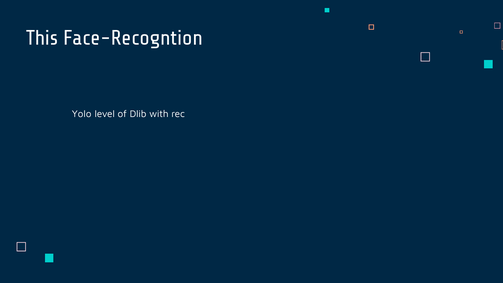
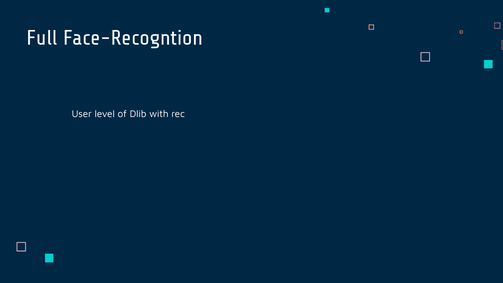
This: This -> Full (42, 38)
Yolo: Yolo -> User (82, 114)
